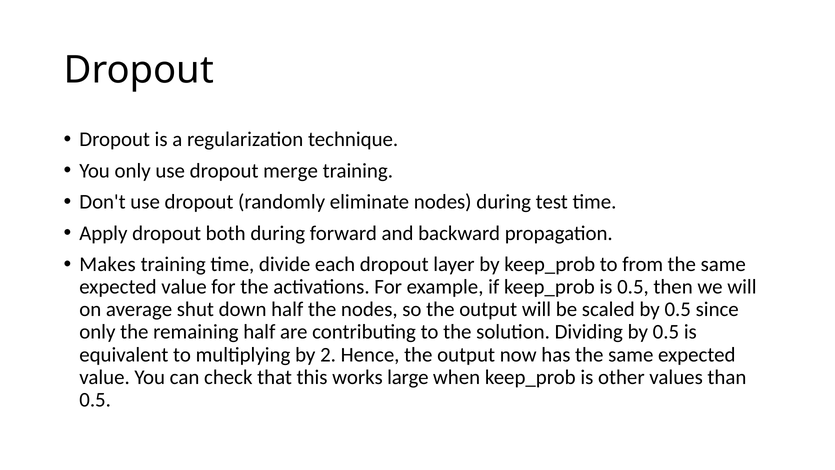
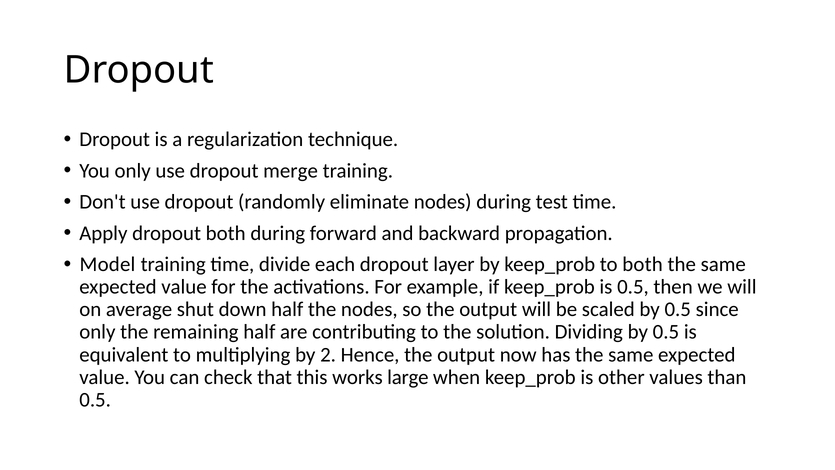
Makes: Makes -> Model (107, 264)
to from: from -> both (643, 264)
